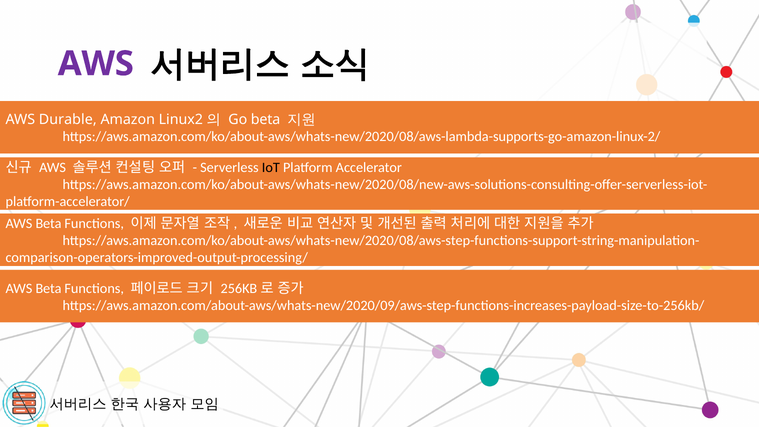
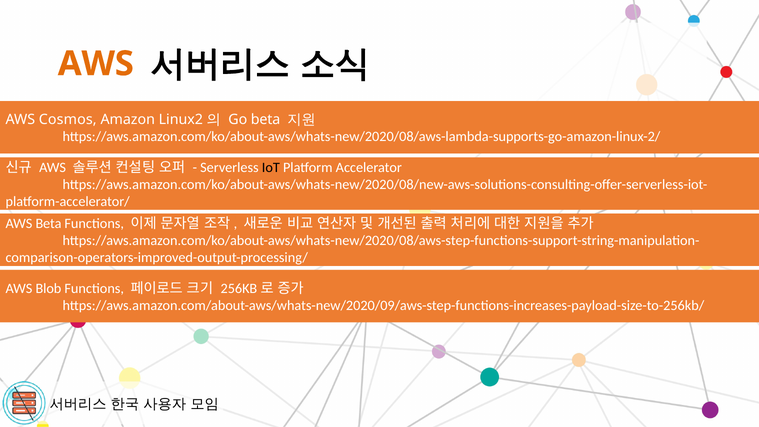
AWS colour: purple -> orange (96, 64)
Durable: Durable -> Cosmos (68, 120)
Beta: Beta -> Blob (48, 288)
